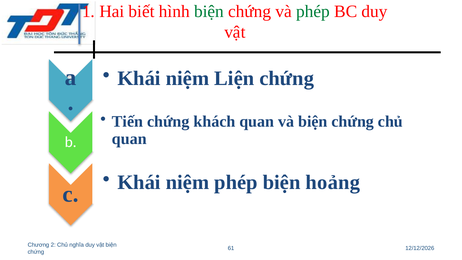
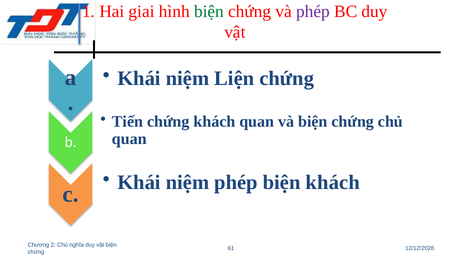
biết: biết -> giai (142, 11)
phép colour: green -> purple (313, 11)
biện hoảng: hoảng -> khách (333, 182)
